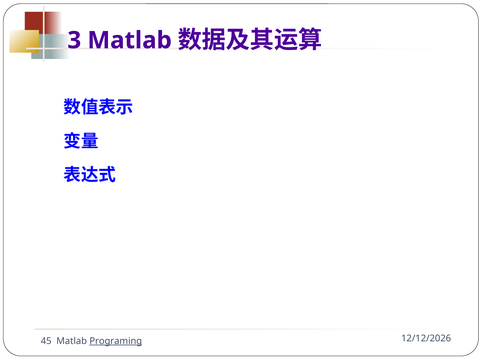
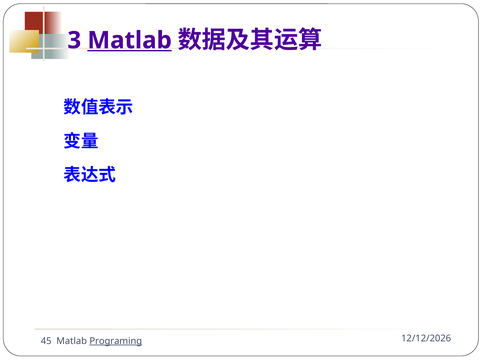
Matlab underline: none -> present (130, 40)
